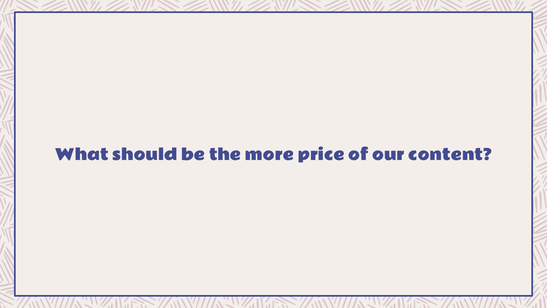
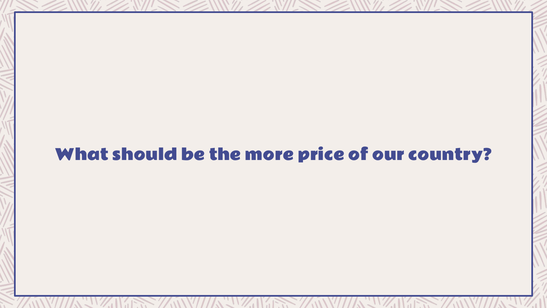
content: content -> country (450, 155)
